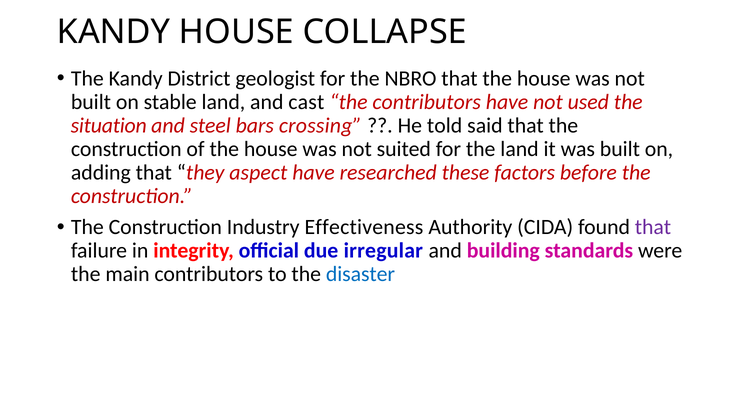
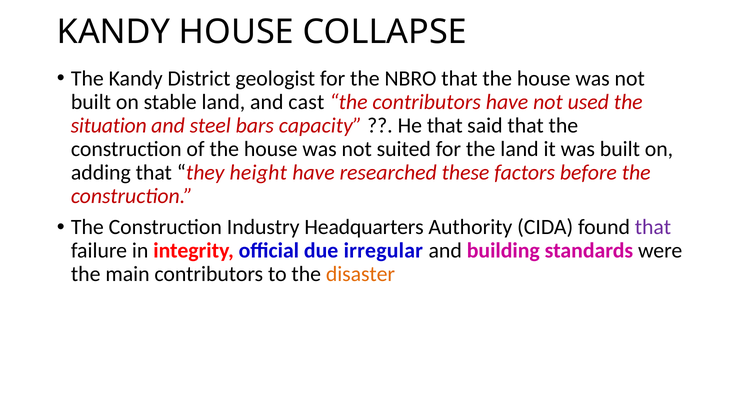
crossing: crossing -> capacity (320, 126)
He told: told -> that (445, 126)
aspect: aspect -> height (258, 173)
Effectiveness: Effectiveness -> Headquarters (364, 227)
disaster colour: blue -> orange (360, 274)
